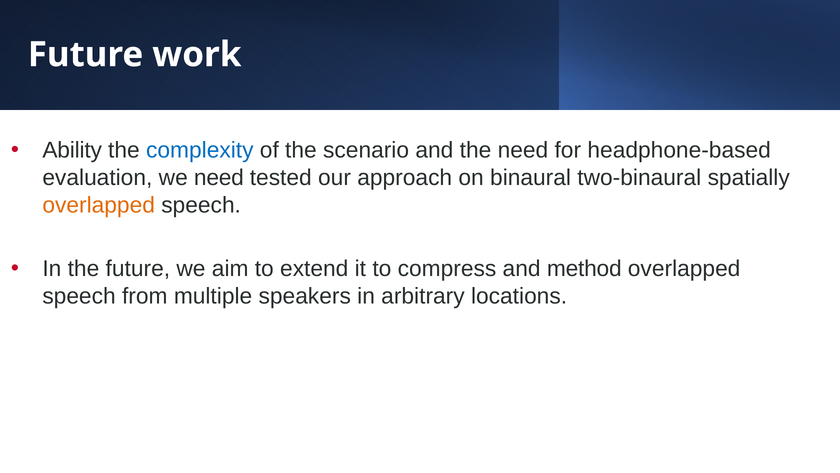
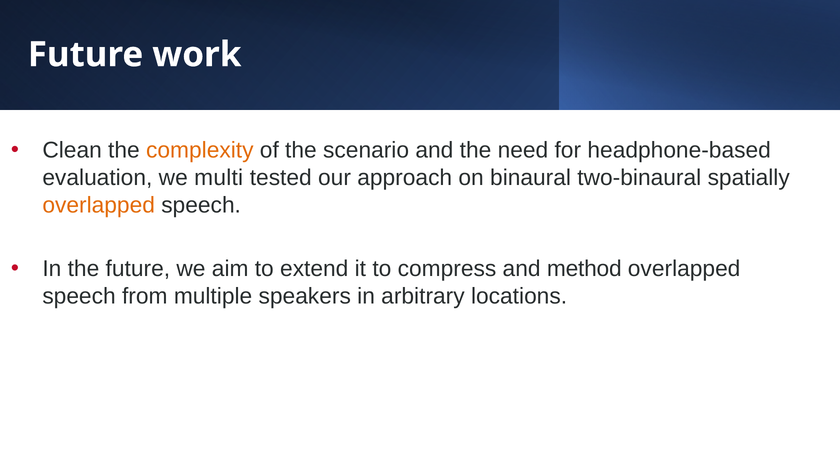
Ability: Ability -> Clean (72, 150)
complexity colour: blue -> orange (200, 150)
we need: need -> multi (219, 178)
